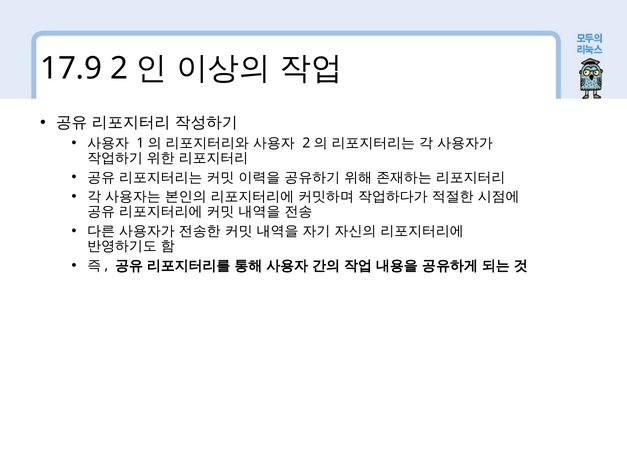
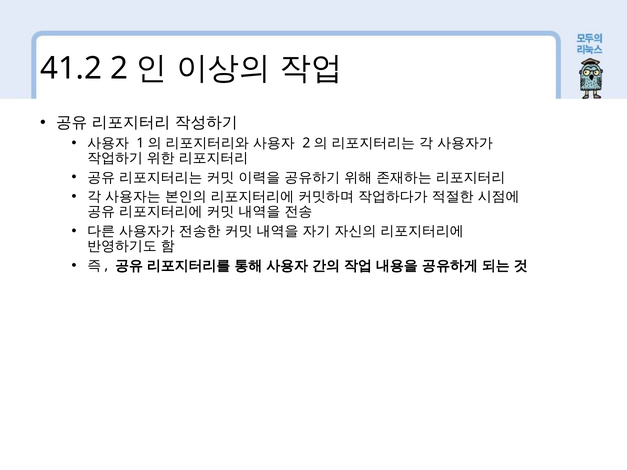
17.9: 17.9 -> 41.2 (71, 68)
